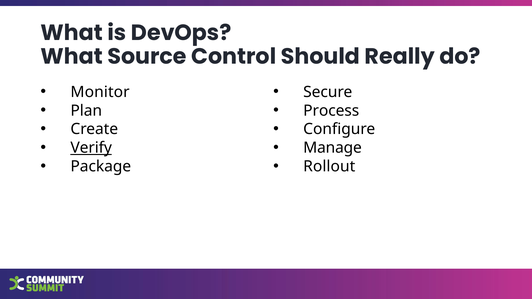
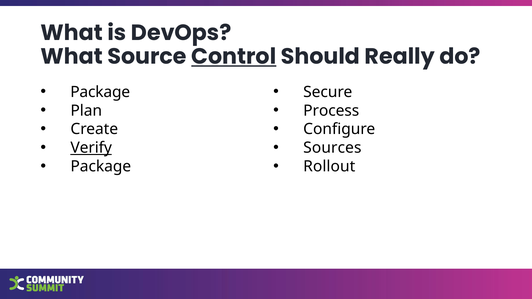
Control underline: none -> present (234, 57)
Monitor: Monitor -> Package (100, 92)
Manage: Manage -> Sources (332, 148)
